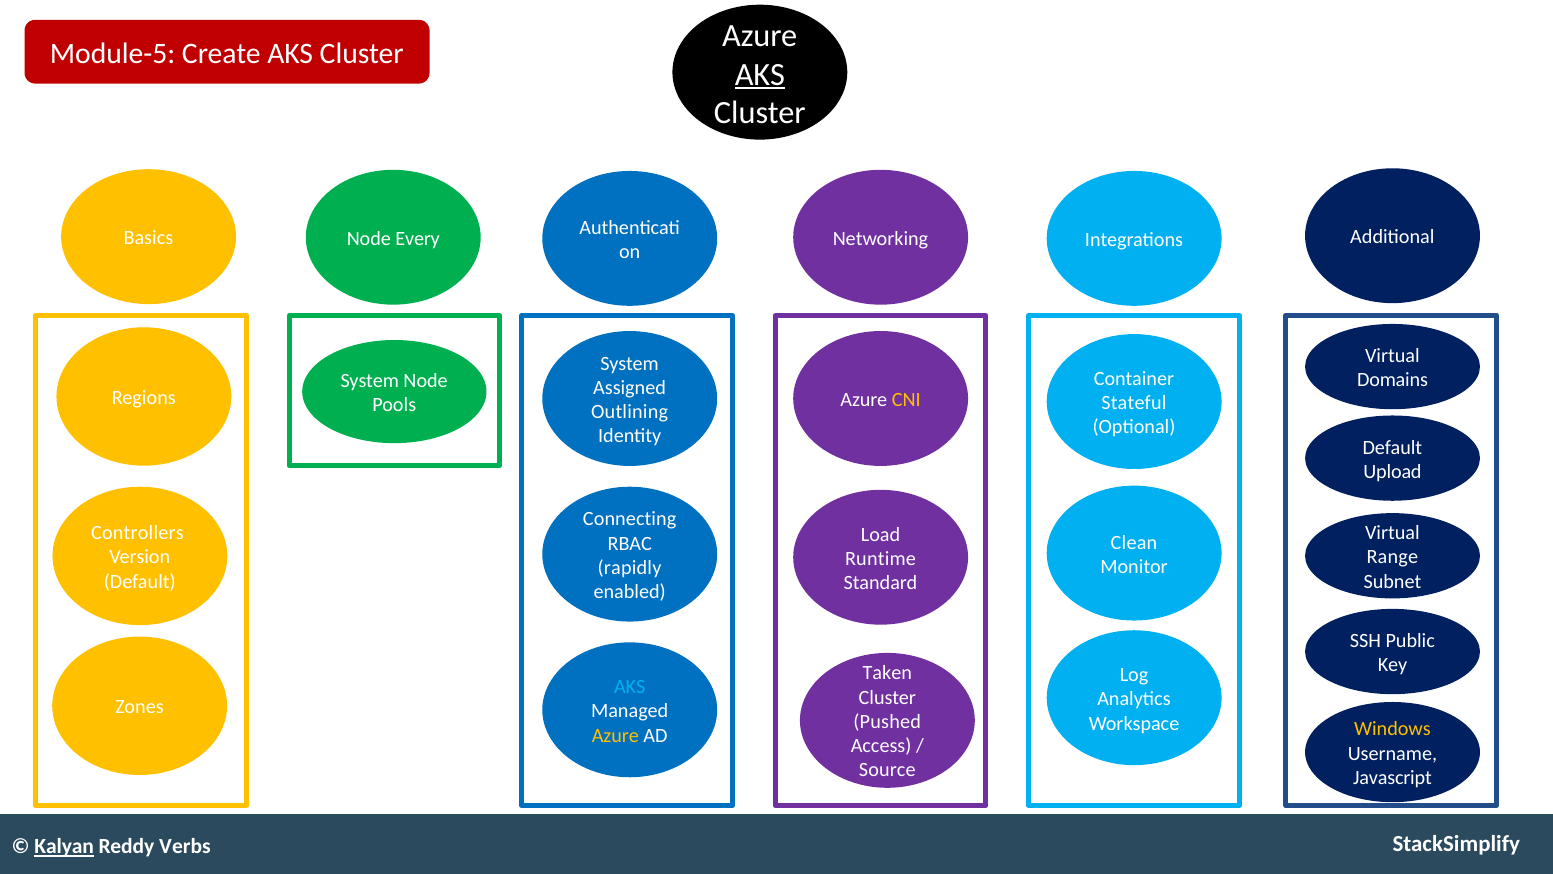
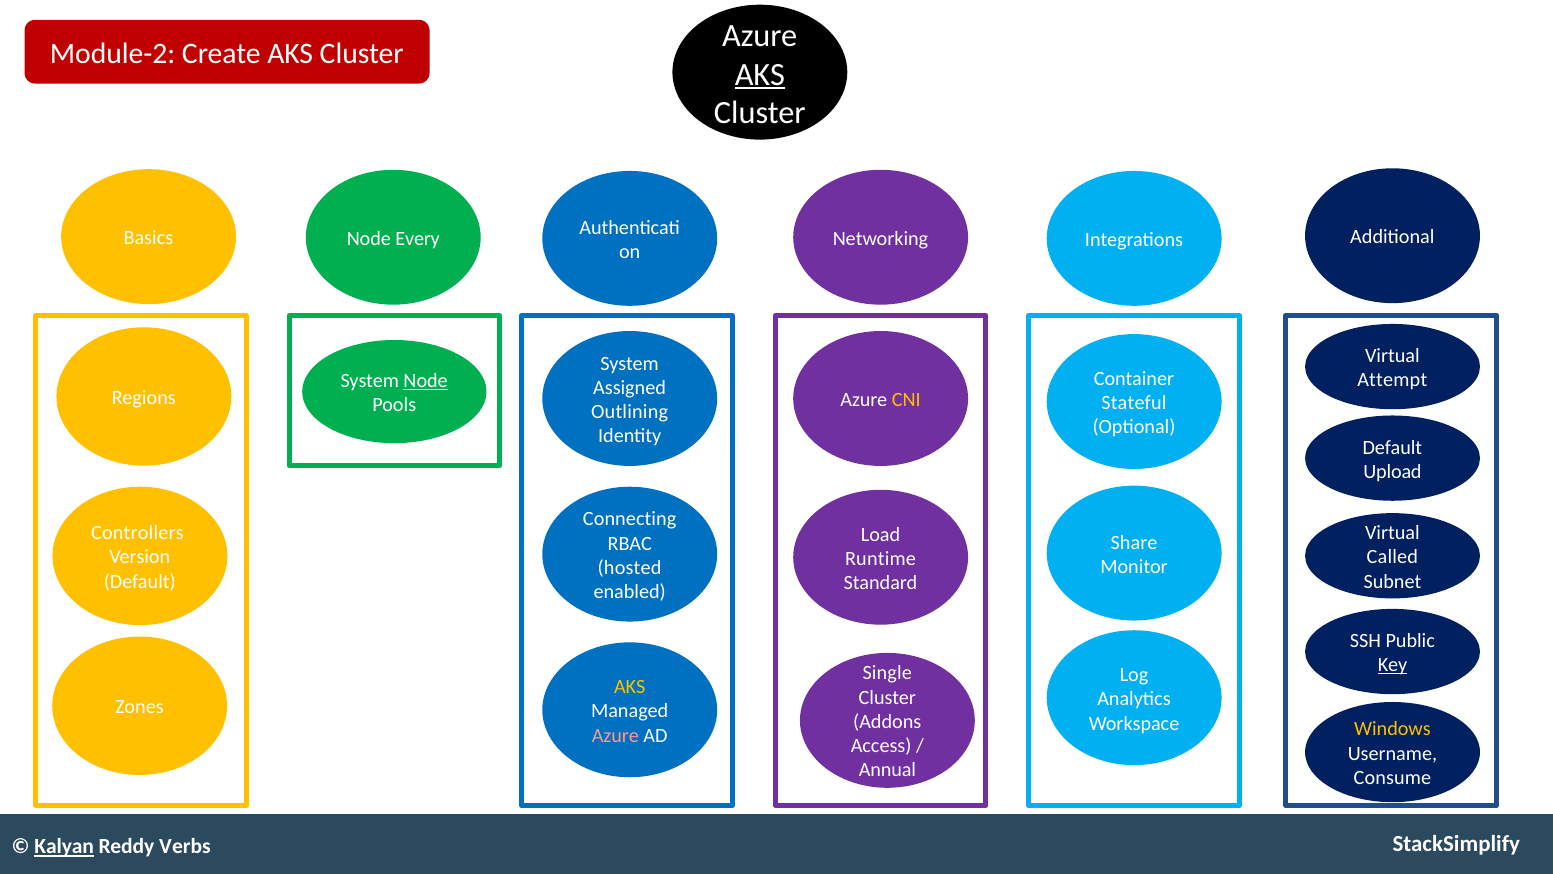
Module-5: Module-5 -> Module-2 (113, 54)
Domains: Domains -> Attempt (1392, 380)
Node underline: none -> present (426, 381)
Clean: Clean -> Share (1134, 542)
Range: Range -> Called (1392, 557)
rapidly: rapidly -> hosted (630, 567)
Key underline: none -> present (1393, 665)
Taken: Taken -> Single (887, 673)
AKS colour: light blue -> yellow (630, 687)
Pushed: Pushed -> Addons (887, 721)
Azure colour: yellow -> pink (615, 735)
Source: Source -> Annual (887, 770)
Javascript: Javascript -> Consume (1392, 777)
